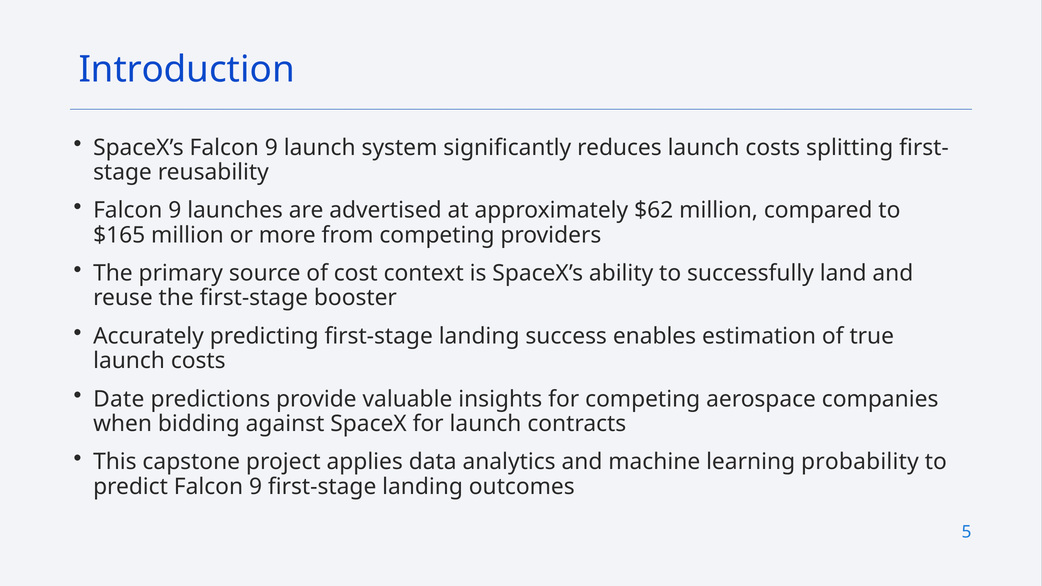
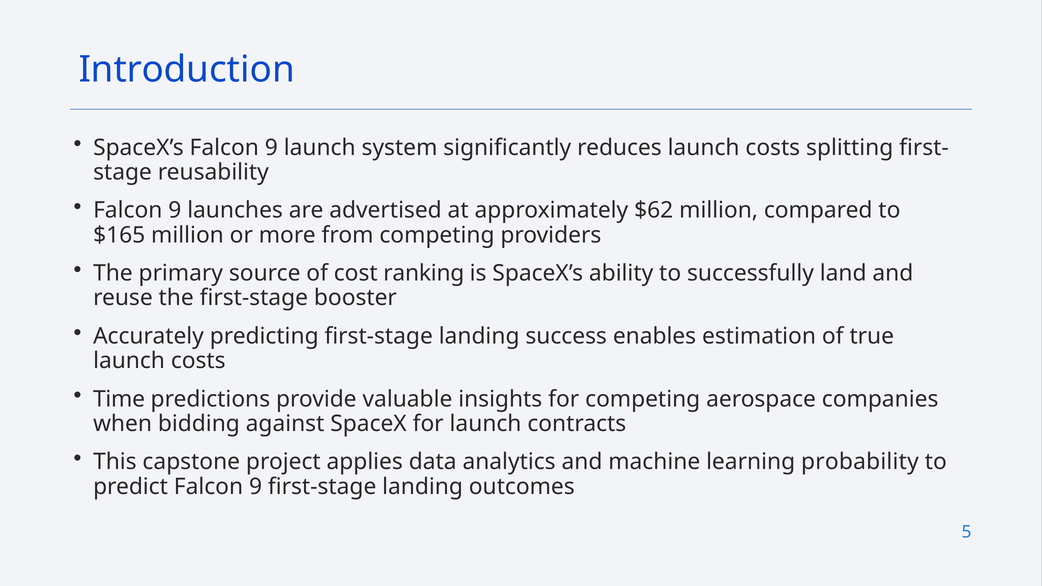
context: context -> ranking (424, 273)
Date: Date -> Time (119, 399)
